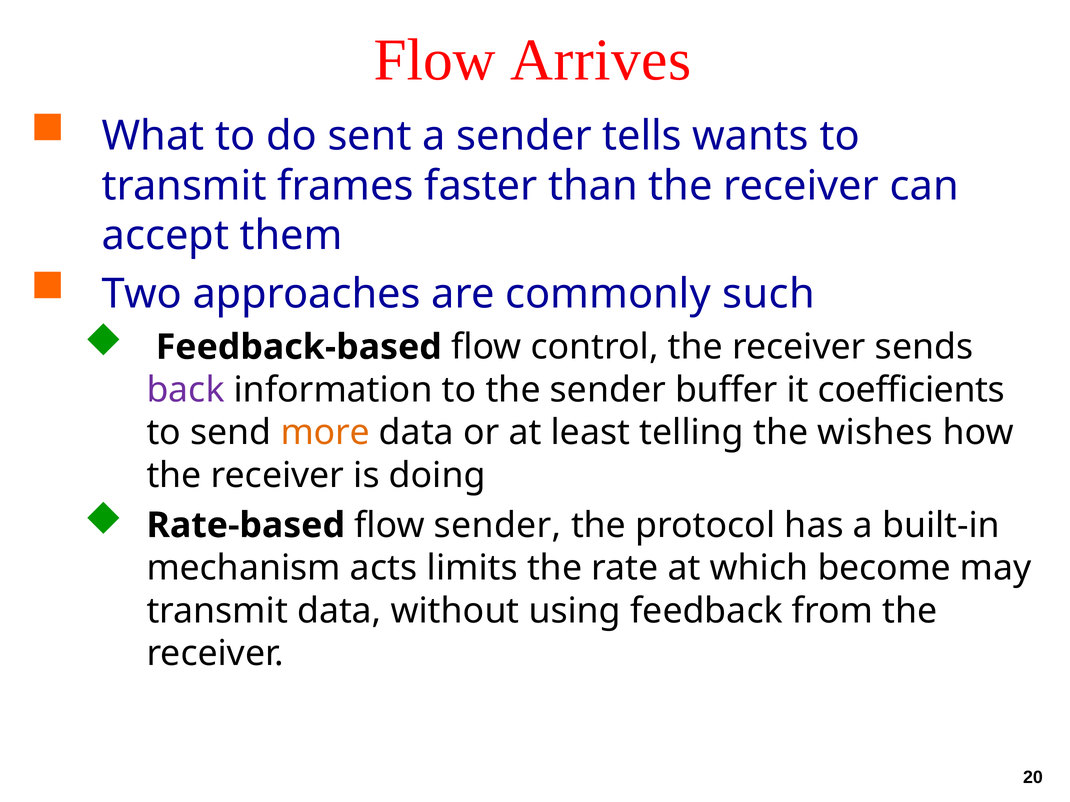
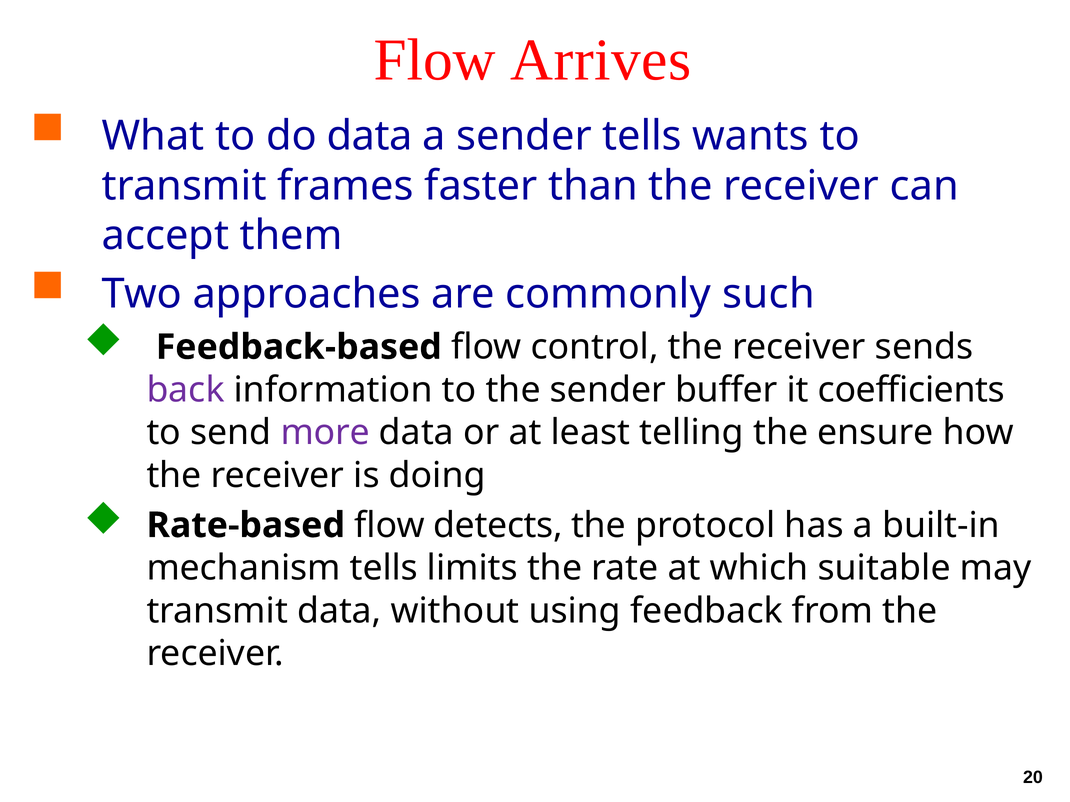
do sent: sent -> data (370, 136)
more colour: orange -> purple (325, 433)
wishes: wishes -> ensure (875, 433)
flow sender: sender -> detects (498, 526)
mechanism acts: acts -> tells (384, 568)
become: become -> suitable (884, 568)
